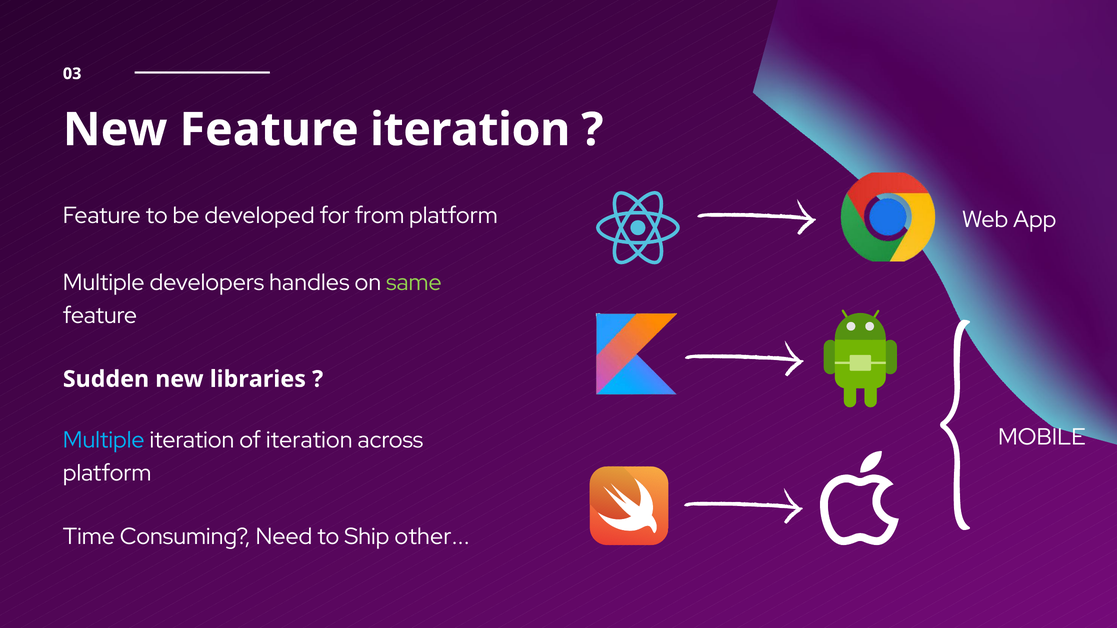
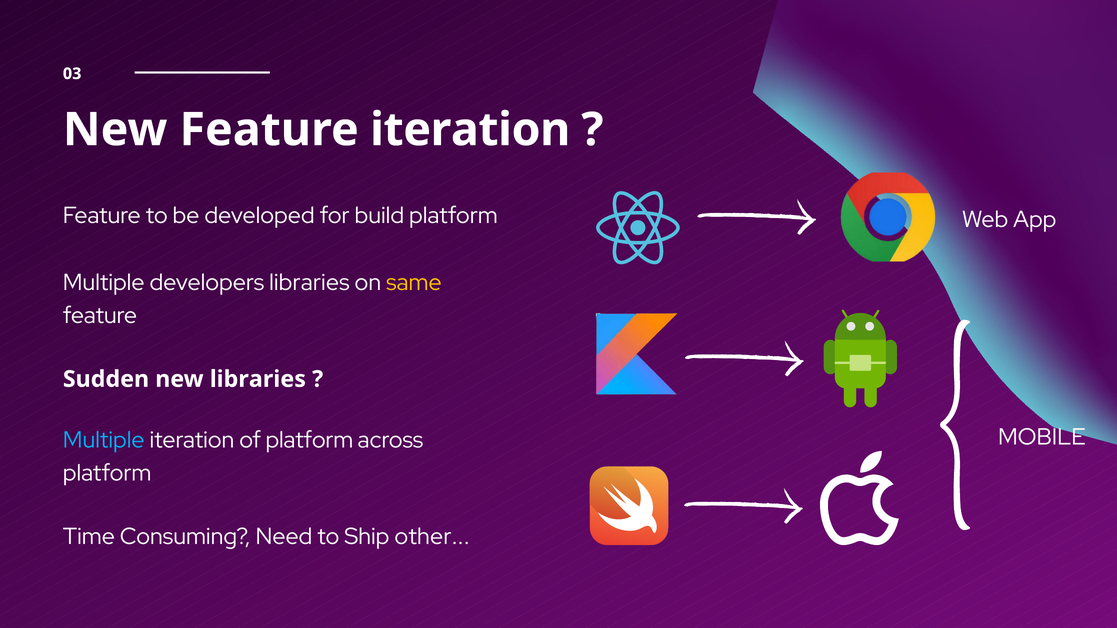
from: from -> build (379, 216)
developers handles: handles -> libraries (309, 283)
same colour: light green -> yellow (414, 283)
of iteration: iteration -> platform (309, 440)
